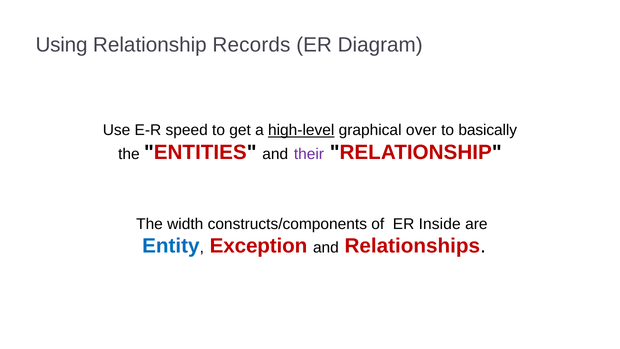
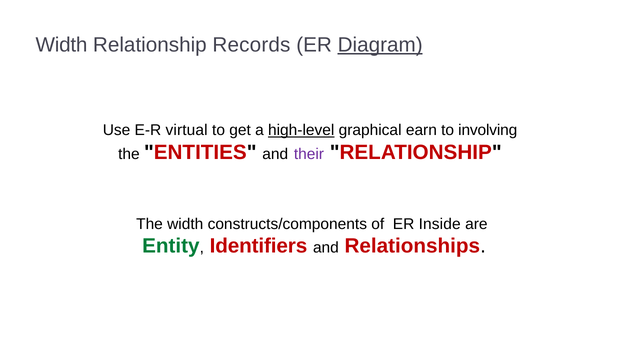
Using: Using -> Width (62, 45)
Diagram underline: none -> present (380, 45)
speed: speed -> virtual (187, 130)
over: over -> earn (421, 130)
basically: basically -> involving (488, 130)
Entity colour: blue -> green (171, 246)
Exception: Exception -> Identifiers (258, 246)
